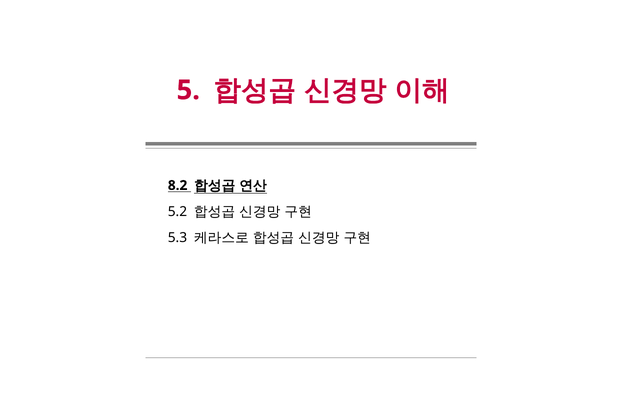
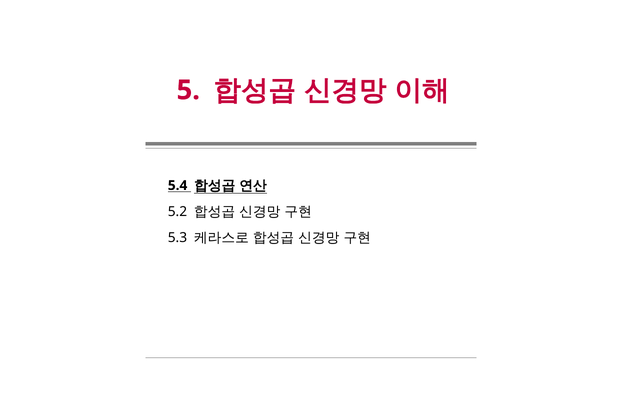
8.2: 8.2 -> 5.4 (178, 185)
